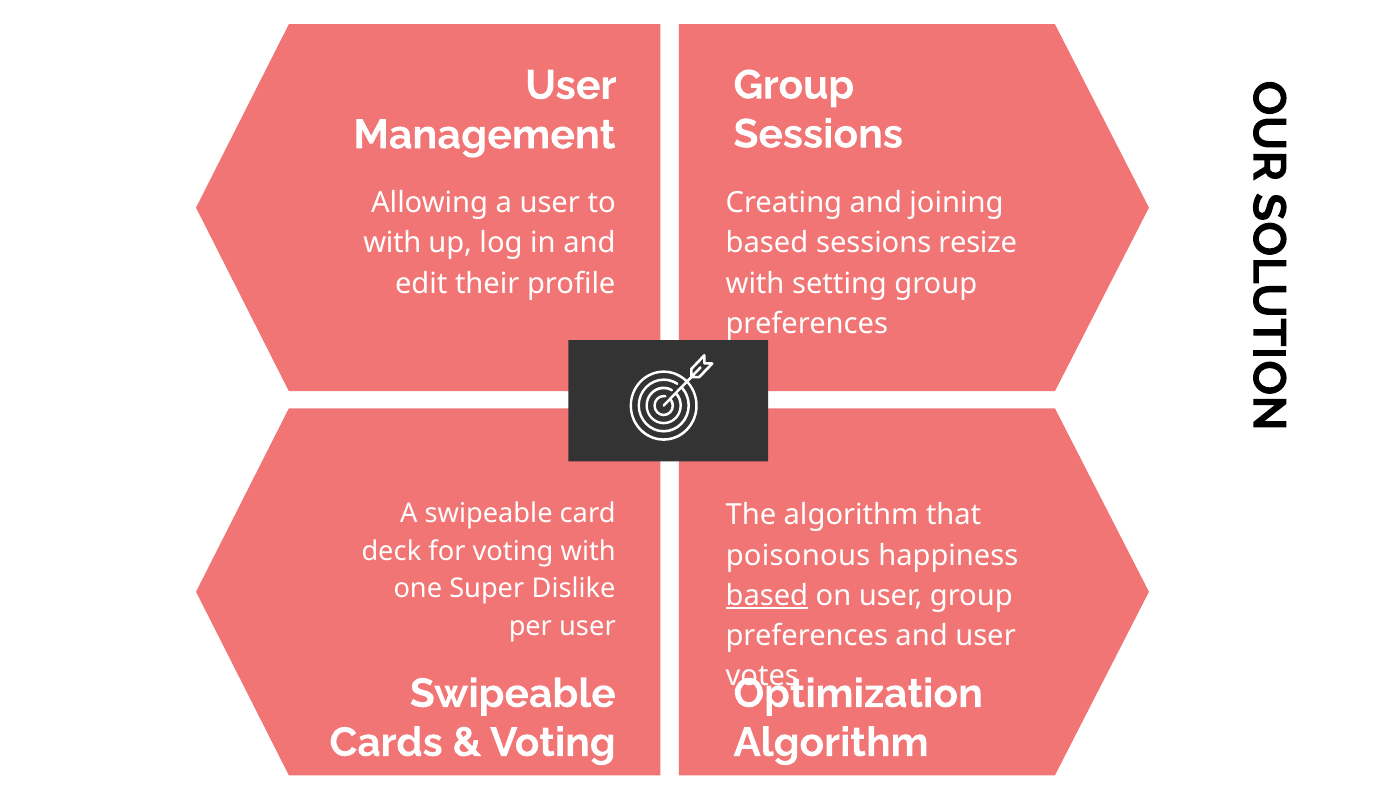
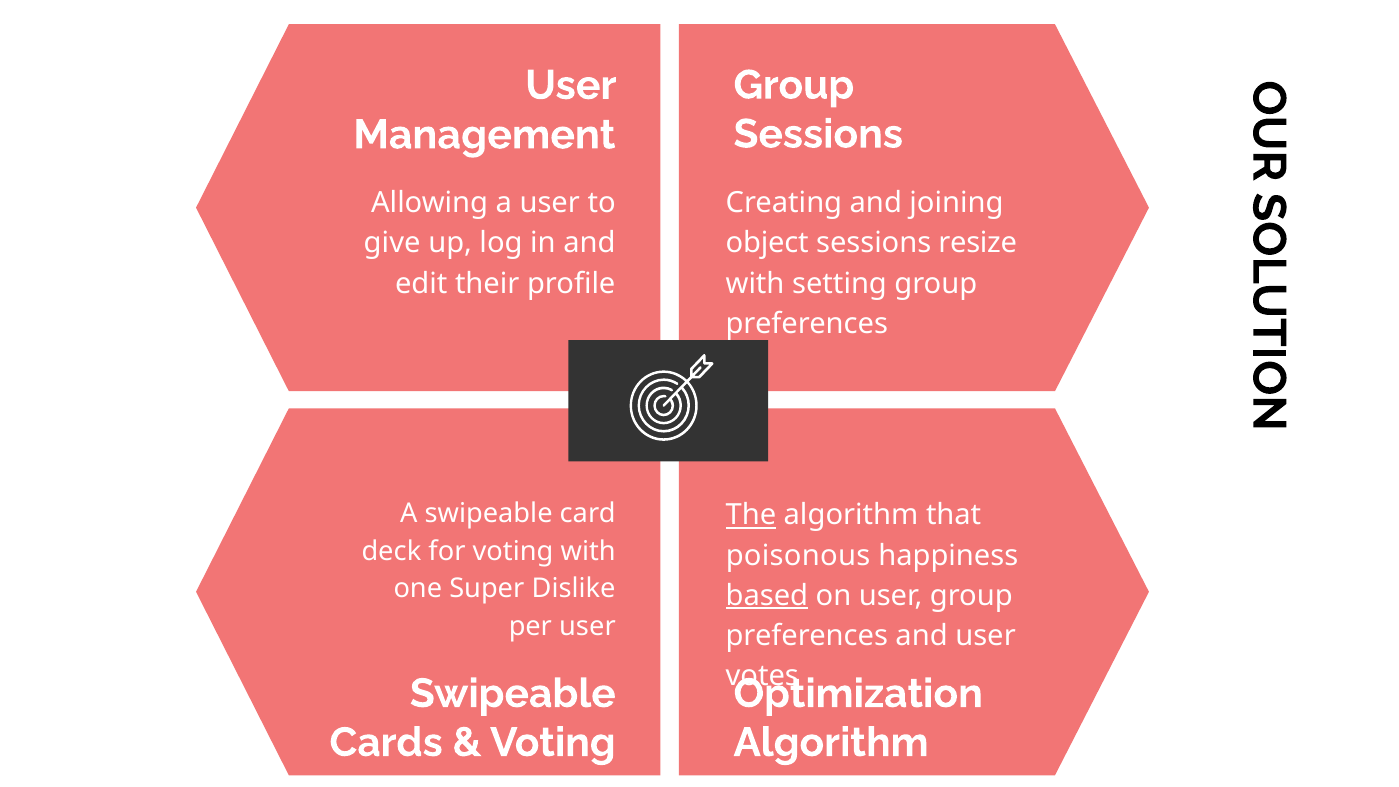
with: with -> give (392, 243)
based: based -> object (767, 243)
The underline: none -> present (751, 515)
